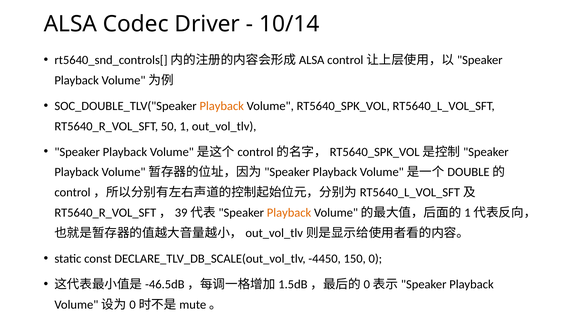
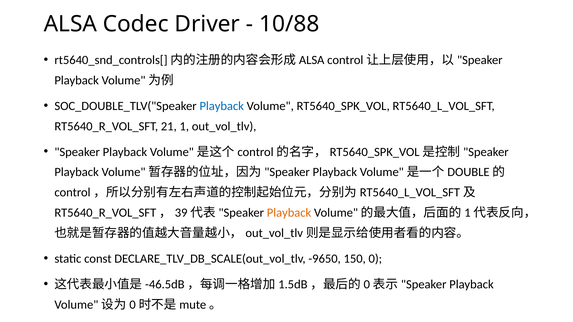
10/14: 10/14 -> 10/88 (289, 24)
Playback colour: orange -> blue (222, 106)
50: 50 -> 21 (169, 126)
-4450: -4450 -> -9650 (325, 259)
